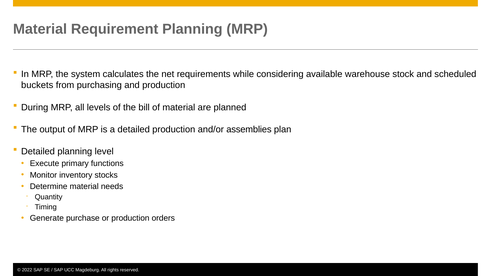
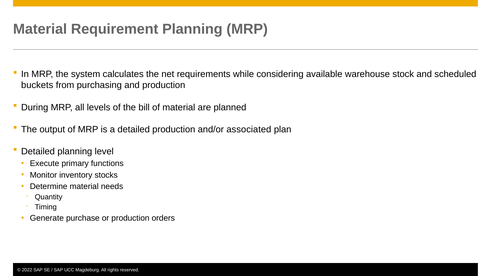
assemblies: assemblies -> associated (249, 129)
